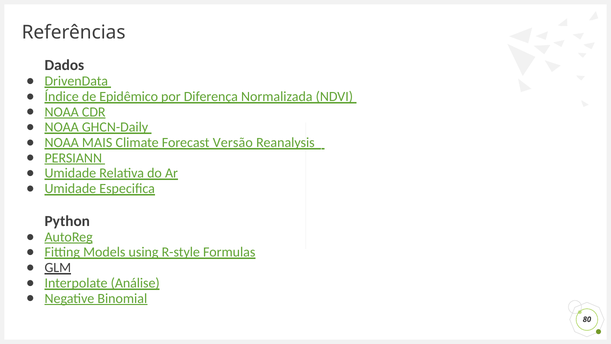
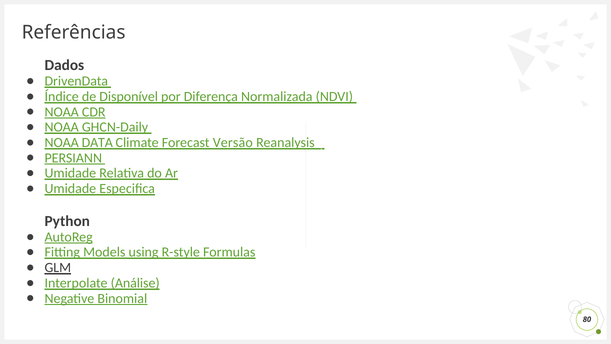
Epidêmico: Epidêmico -> Disponível (129, 96)
MAIS: MAIS -> DATA (97, 142)
